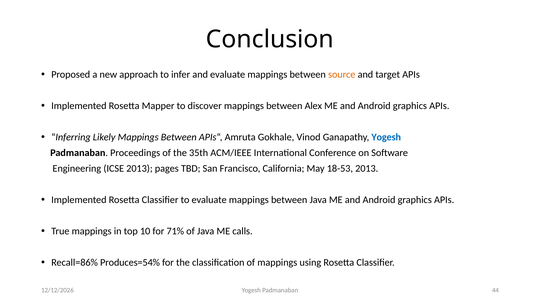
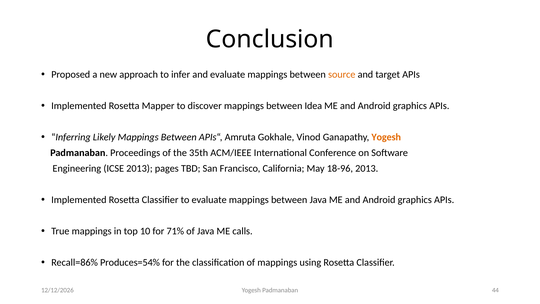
Alex: Alex -> Idea (313, 106)
Yogesh colour: blue -> orange (386, 137)
18-53: 18-53 -> 18-96 (340, 168)
